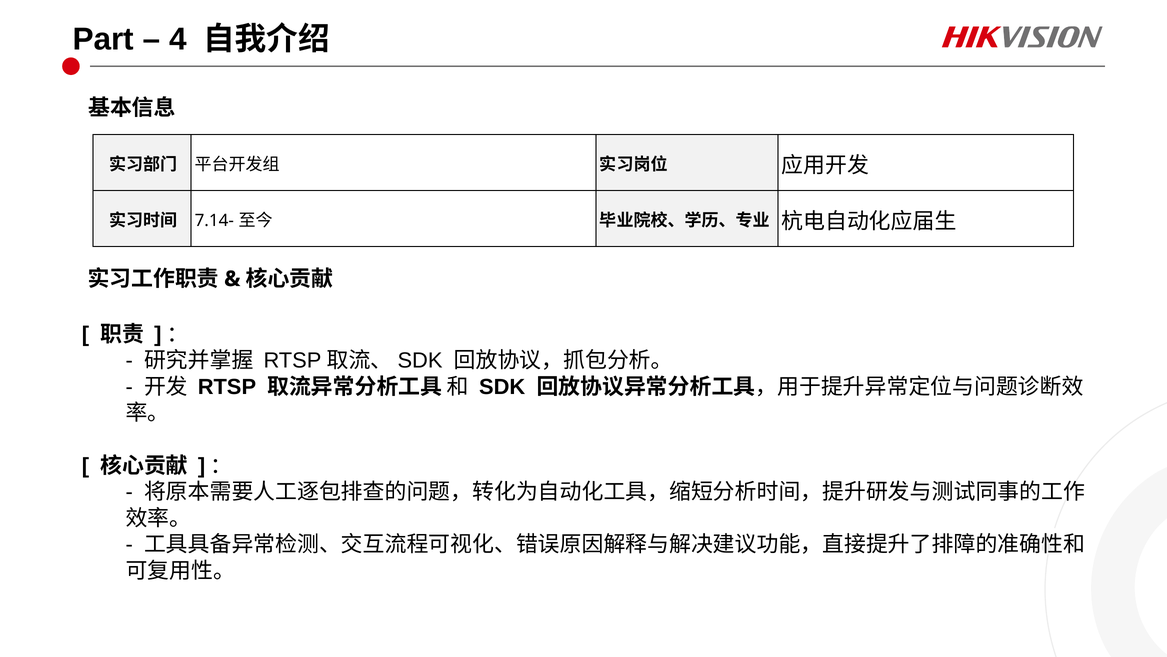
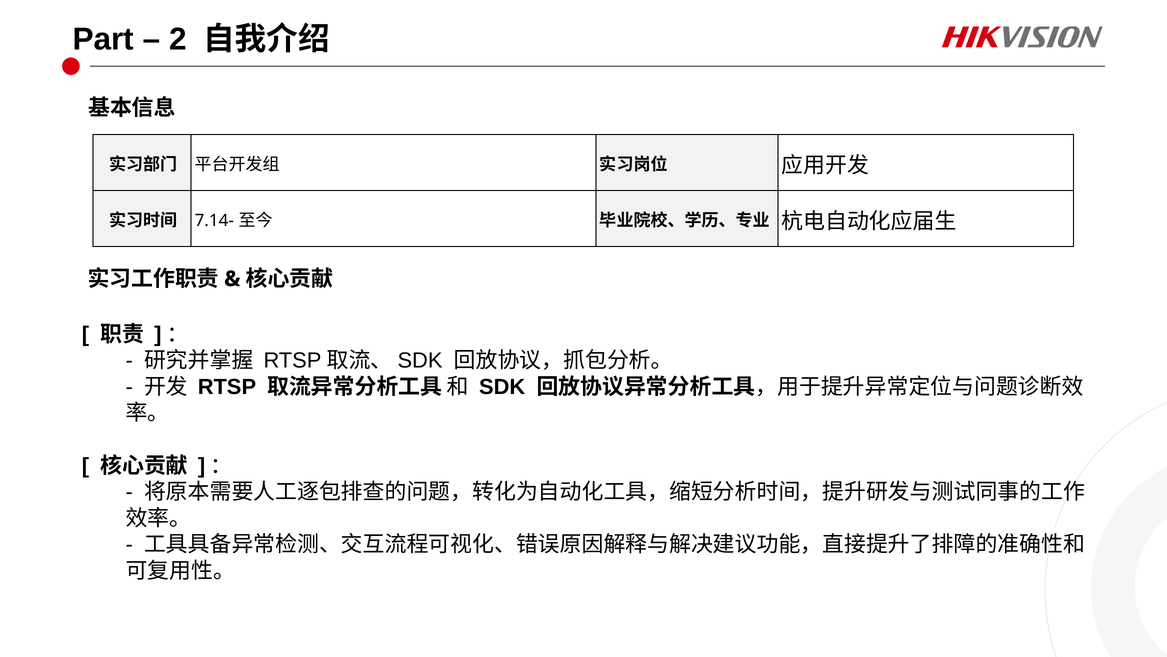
4: 4 -> 2 (178, 39)
